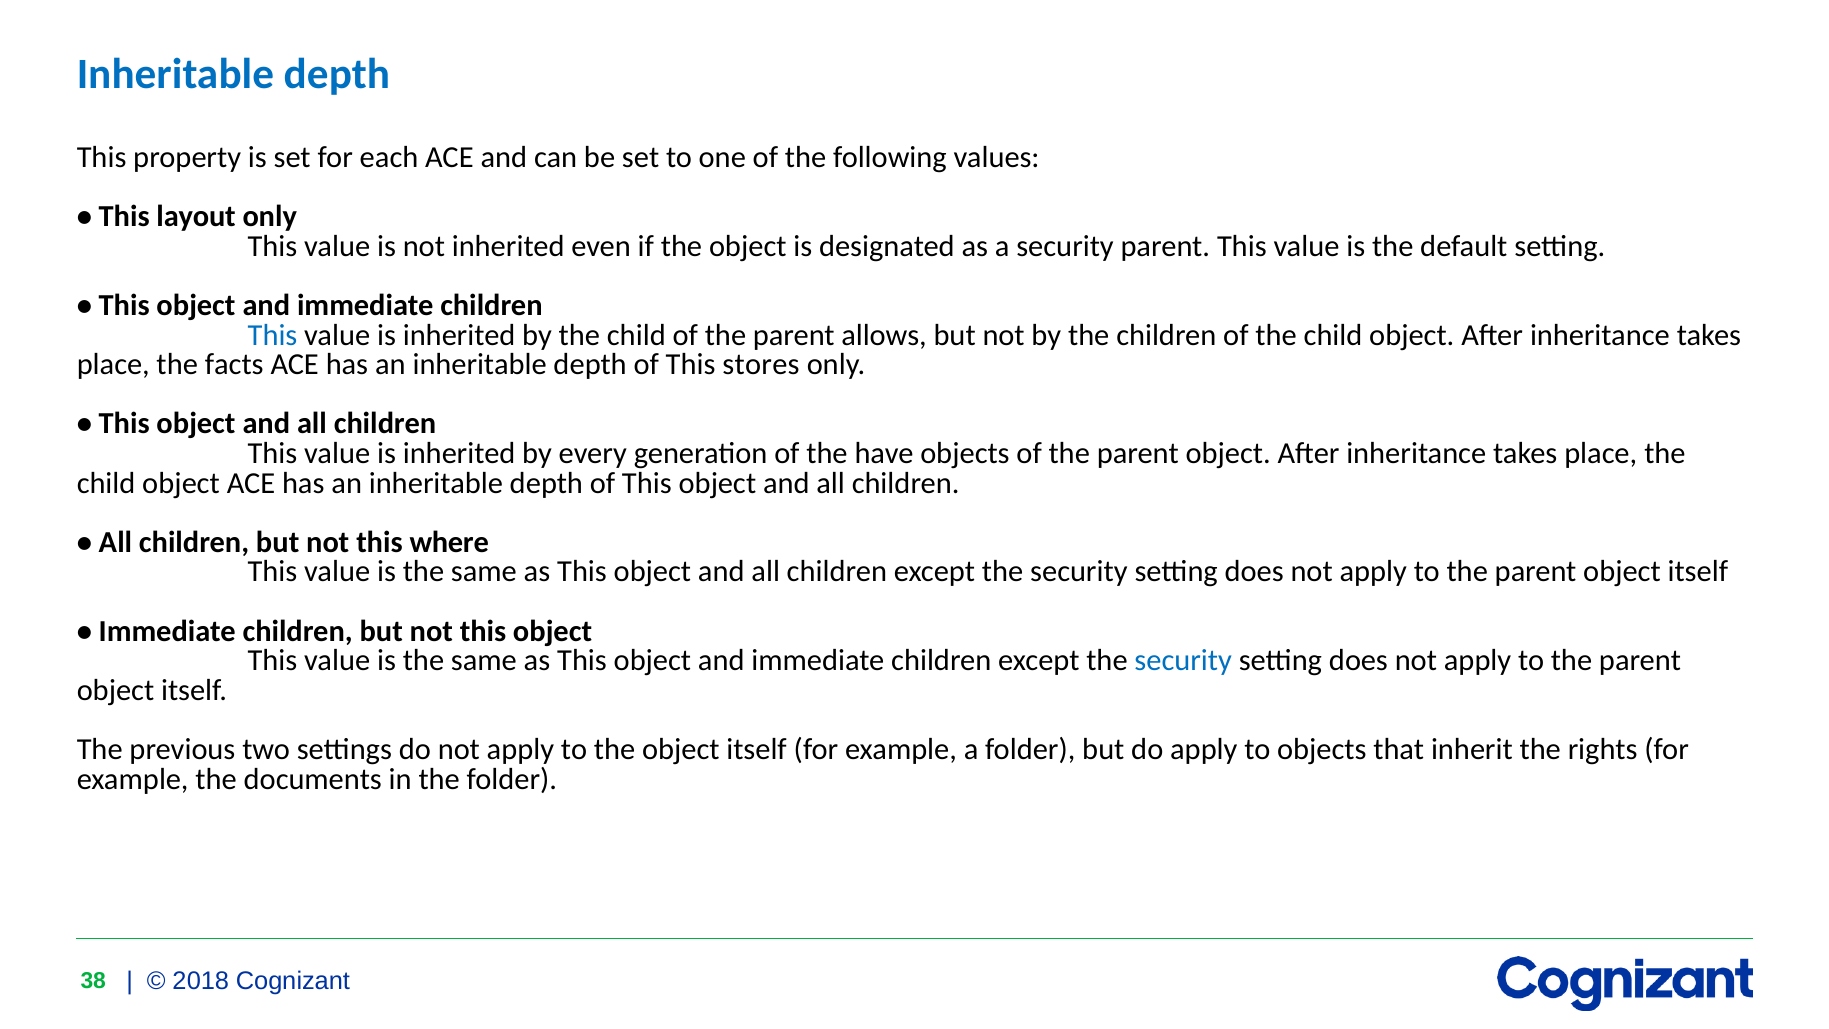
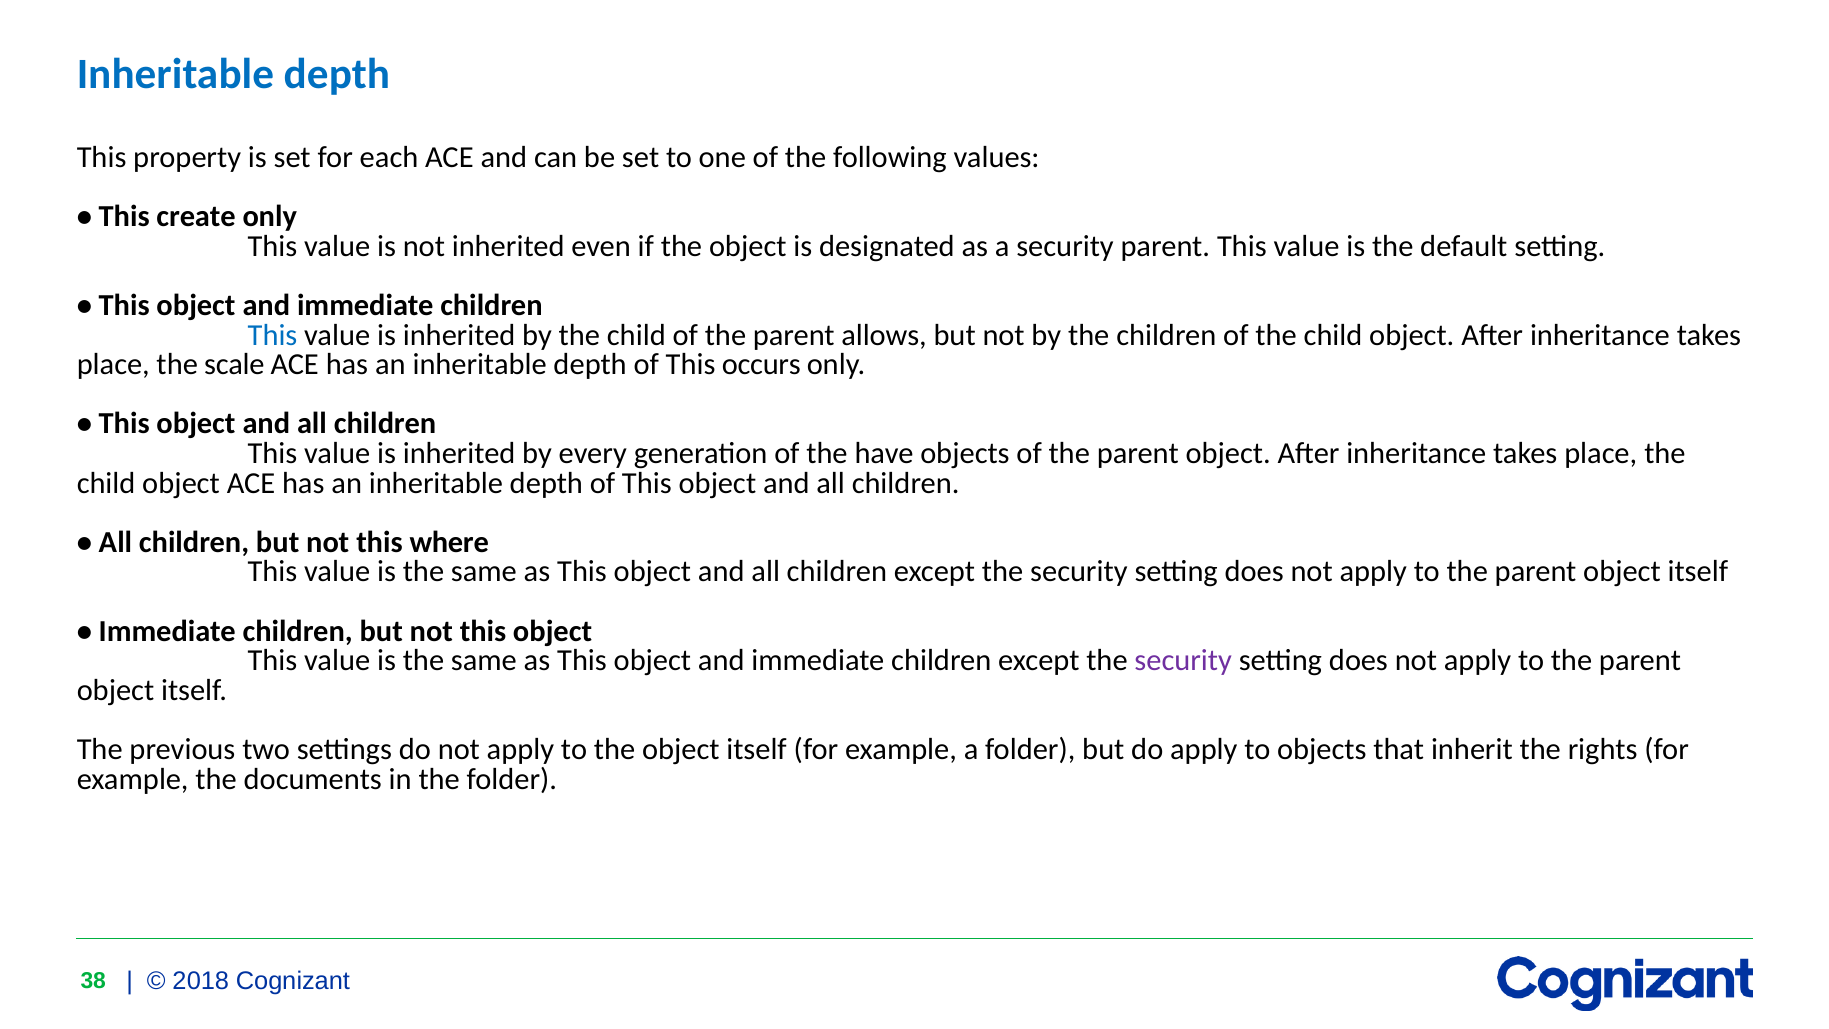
layout: layout -> create (196, 217)
facts: facts -> scale (234, 365)
stores: stores -> occurs (761, 365)
security colour: blue -> purple (1183, 660)
